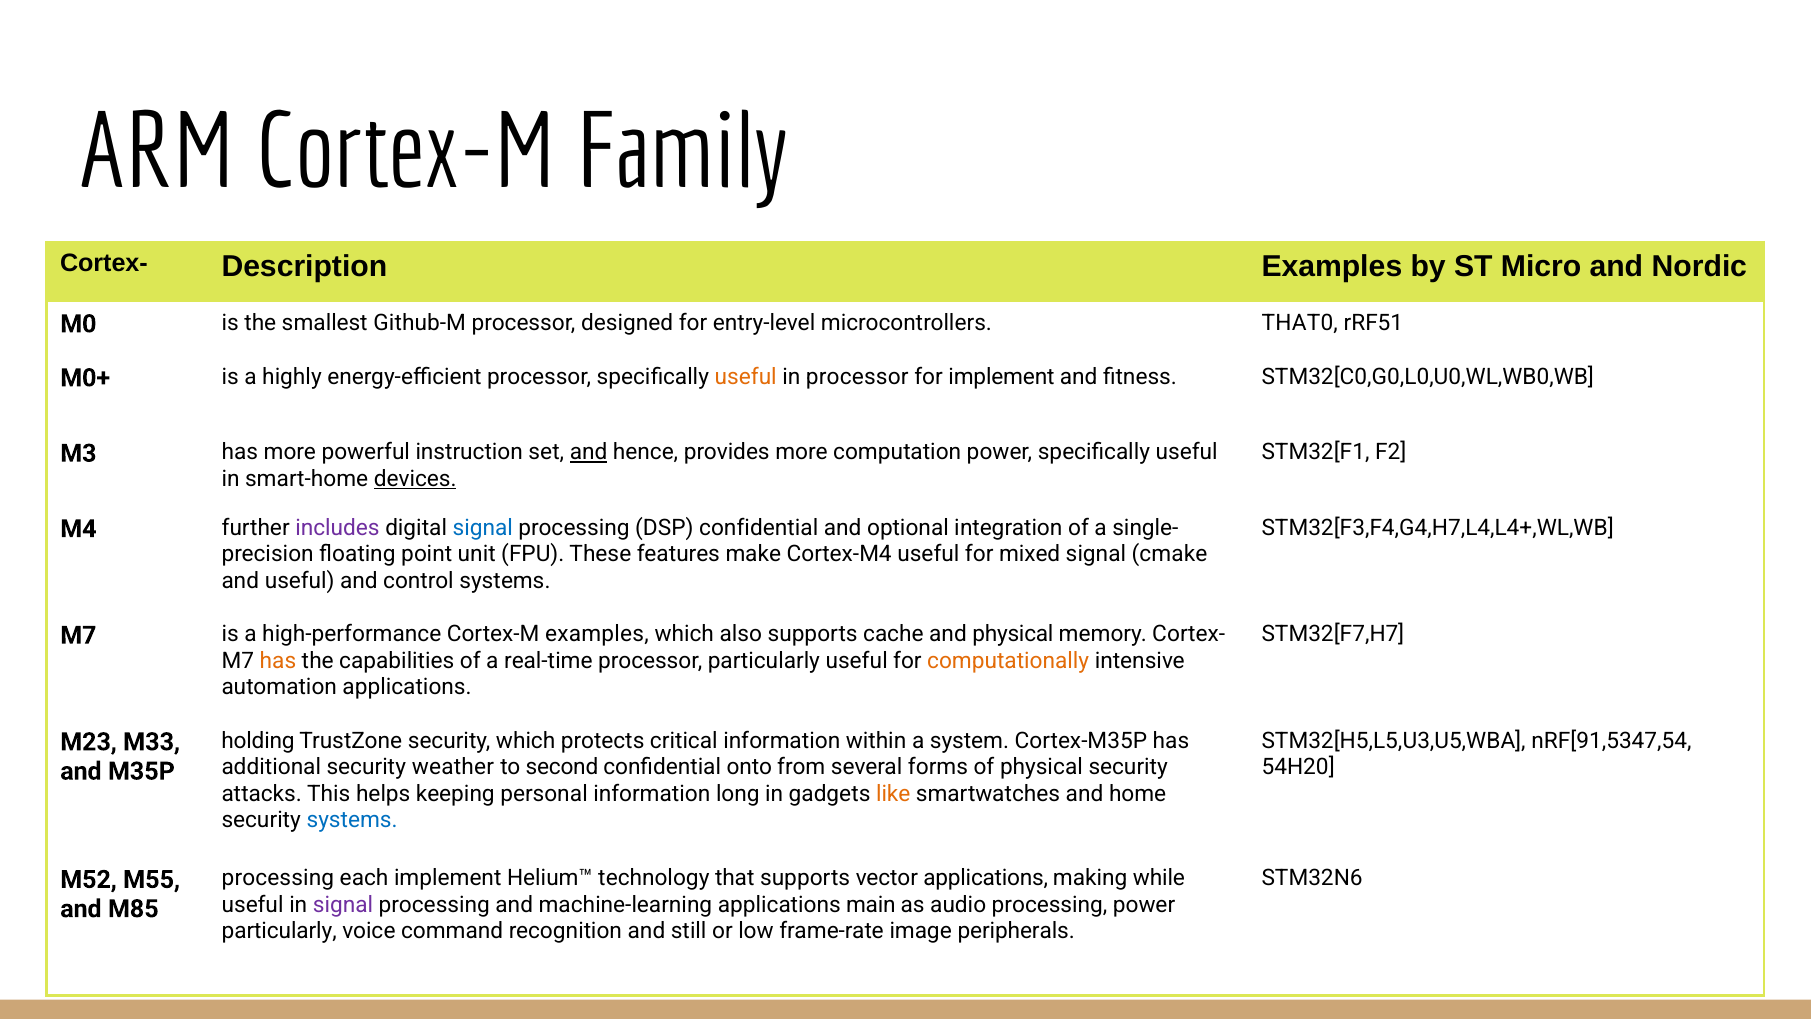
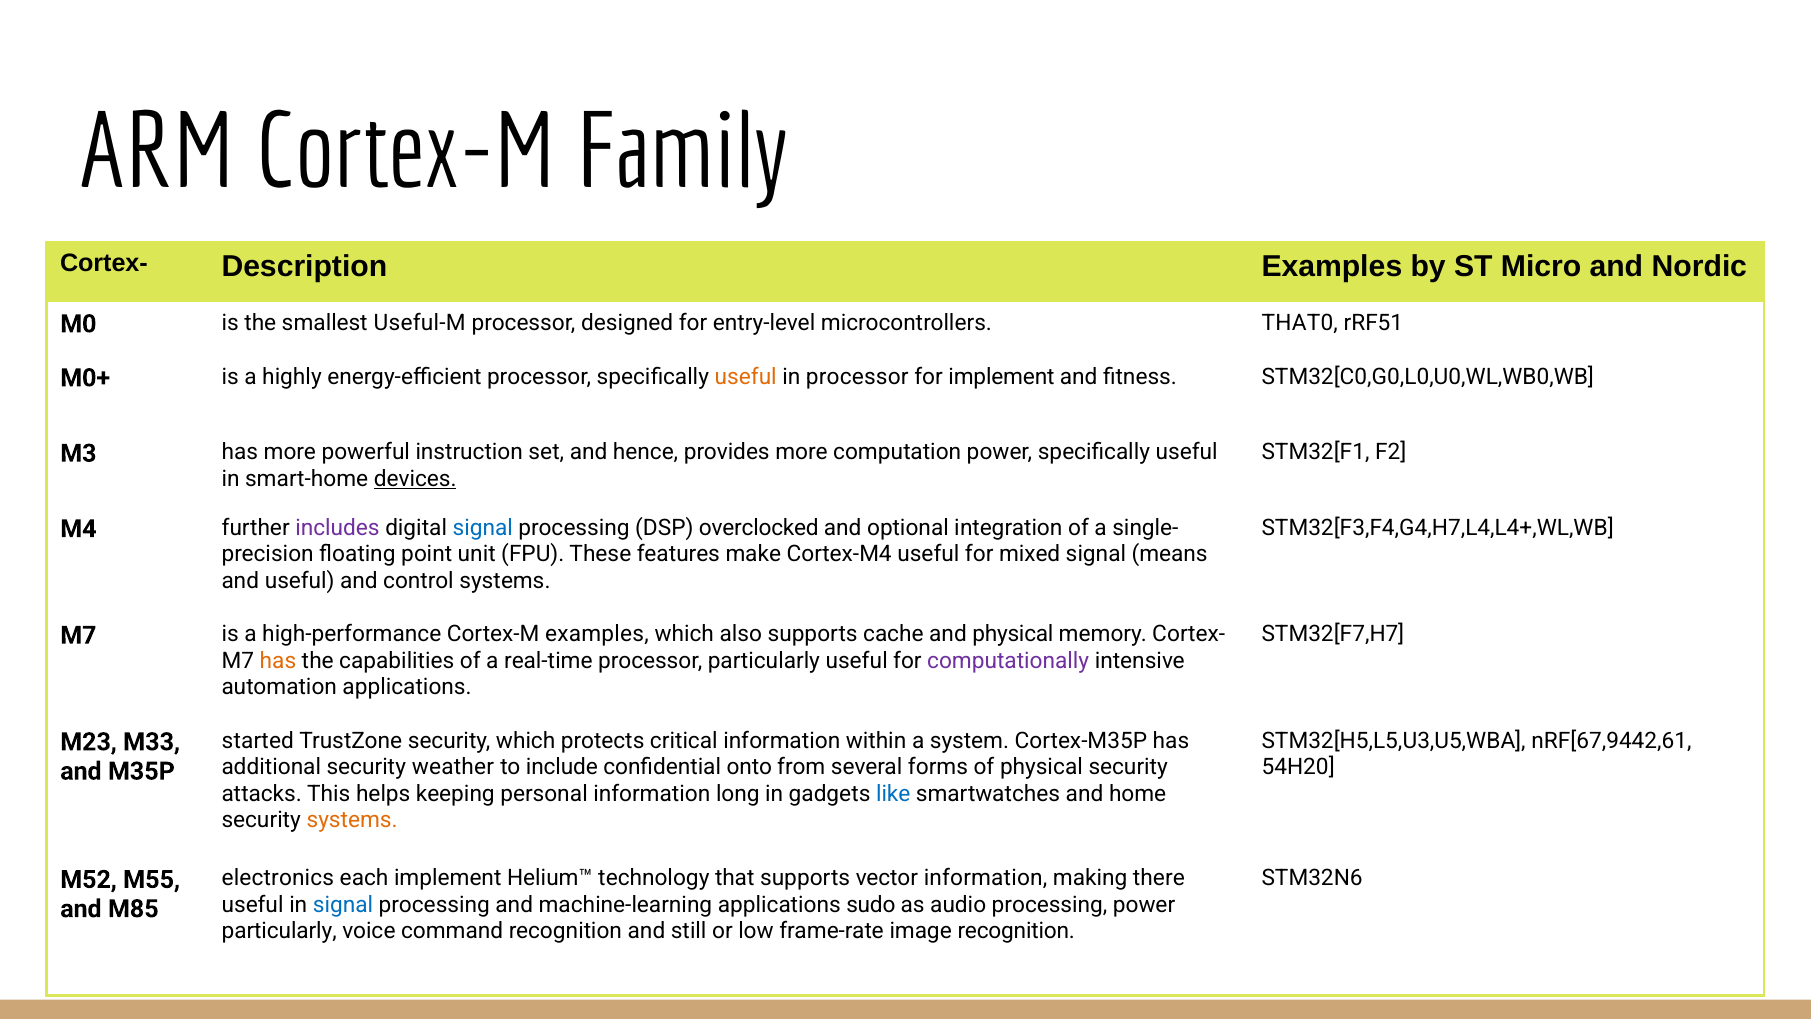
Github-M: Github-M -> Useful-M (420, 323)
and underline: present -> none (589, 452)
DSP confidential: confidential -> overclocked (759, 527)
cmake: cmake -> means (1170, 554)
computationally colour: orange -> purple (1008, 661)
holding: holding -> started (258, 740)
nRF[91,5347,54: nRF[91,5347,54 -> nRF[67,9442,61 (1611, 740)
second: second -> include (562, 767)
like colour: orange -> blue (893, 794)
systems colour: blue -> orange (352, 820)
processing: processing -> electronics (278, 878)
vector applications: applications -> information (986, 878)
while: while -> there (1159, 878)
signal colour: purple -> blue (343, 905)
main: main -> sudo (871, 905)
image peripherals: peripherals -> recognition (1016, 931)
